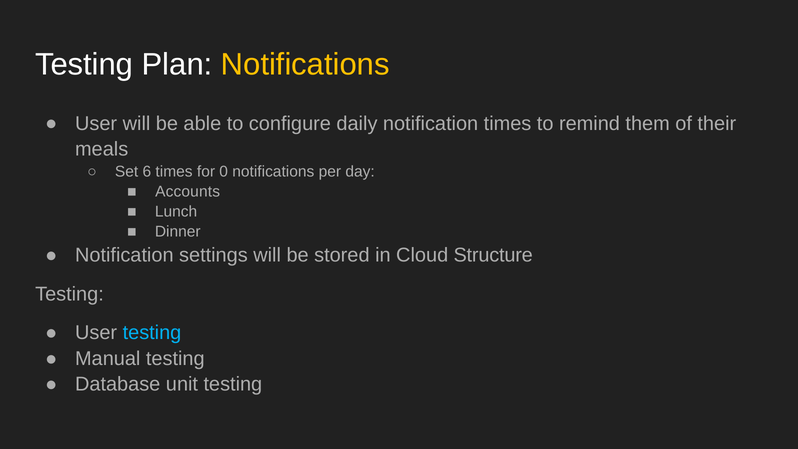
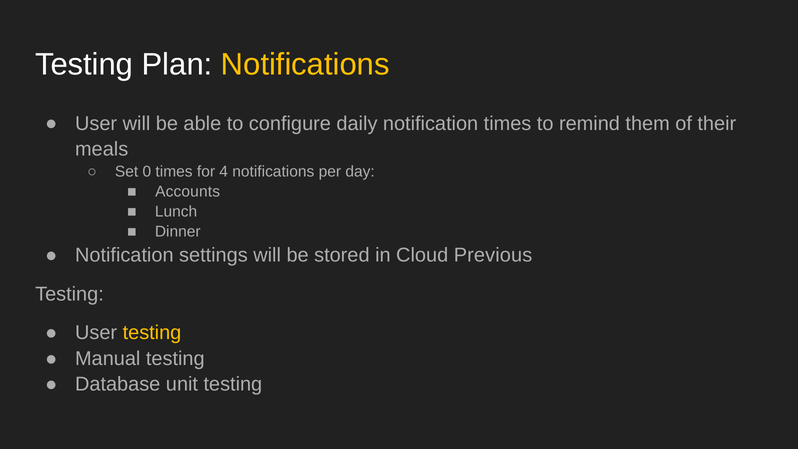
6: 6 -> 0 (147, 171)
0: 0 -> 4 (224, 171)
Structure: Structure -> Previous (493, 255)
testing colour: light blue -> yellow (152, 333)
